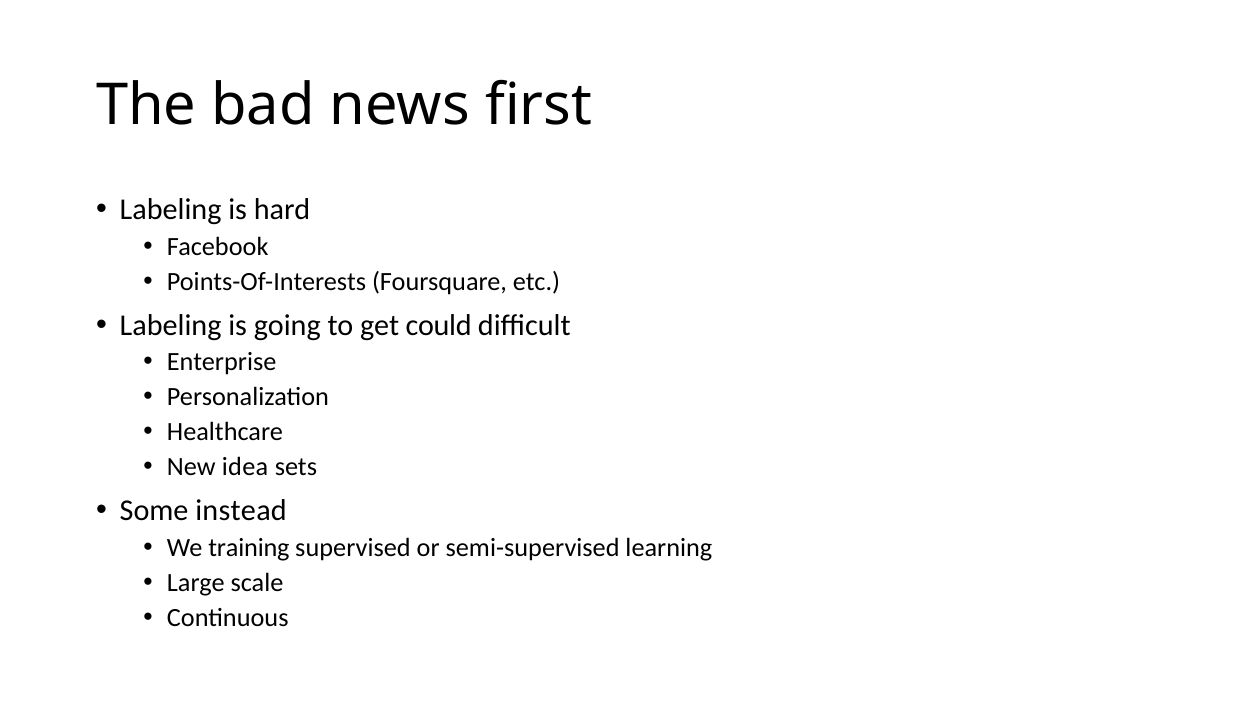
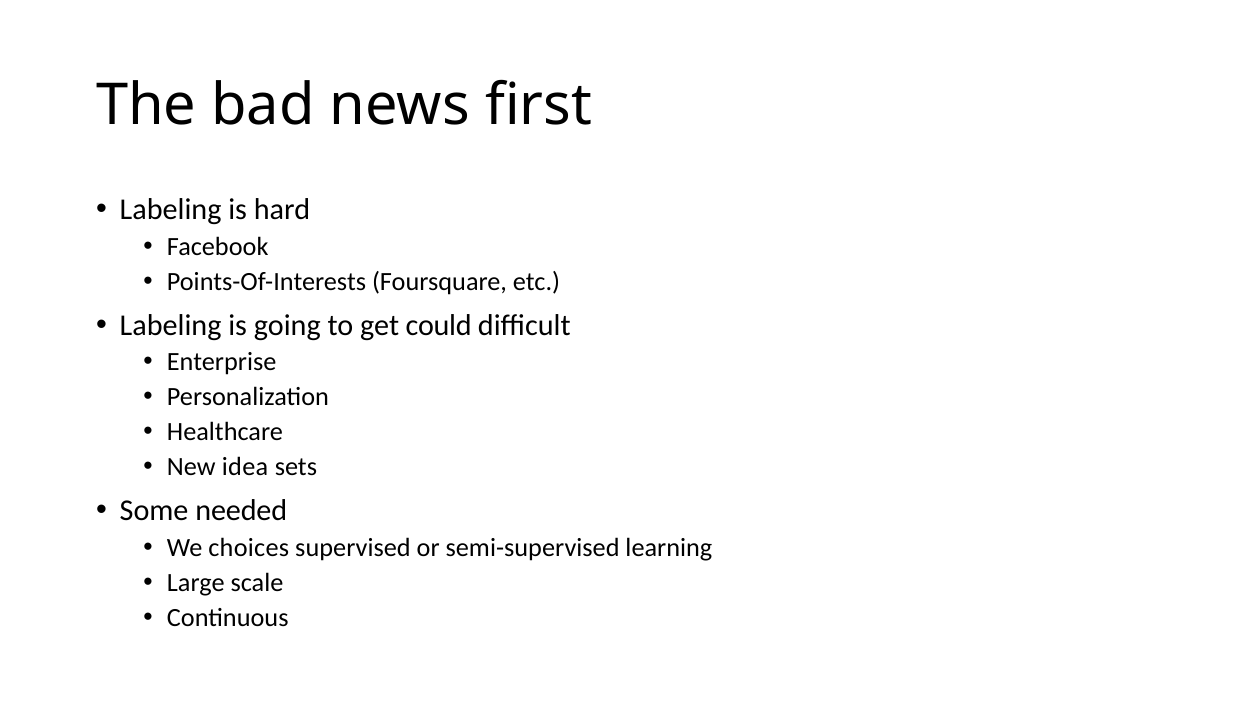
instead: instead -> needed (241, 510)
training: training -> choices (249, 547)
